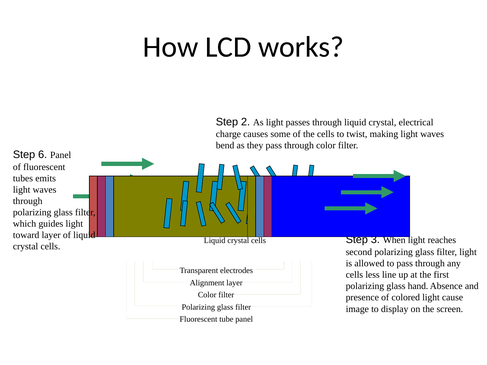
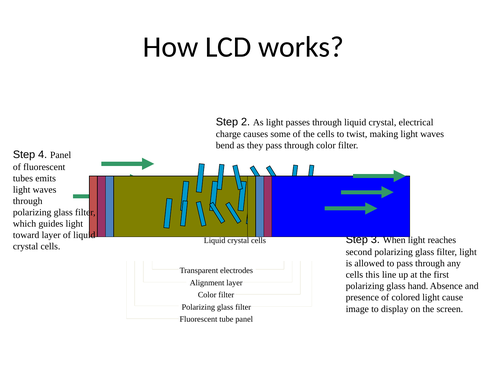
6: 6 -> 4 (43, 155)
less: less -> this (372, 275)
